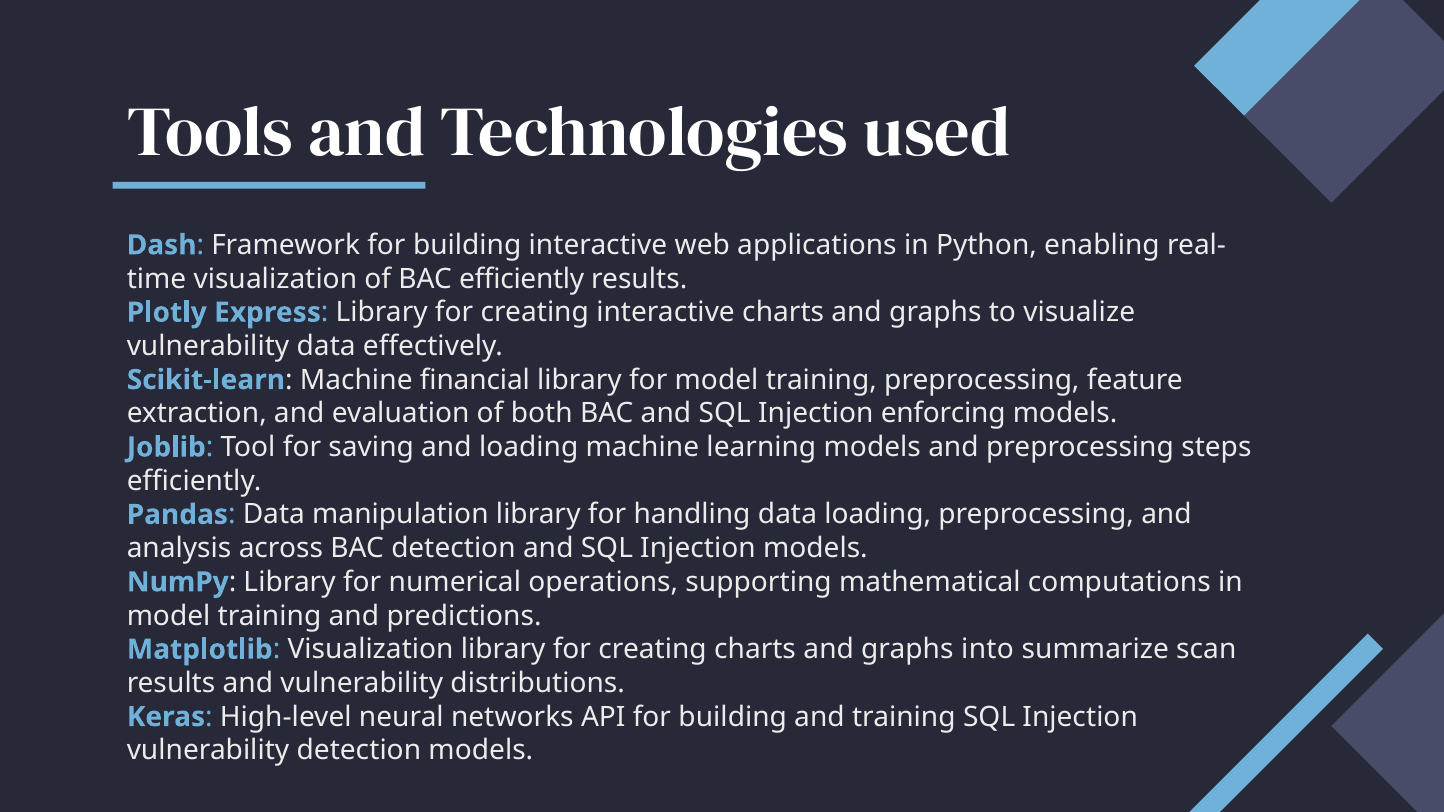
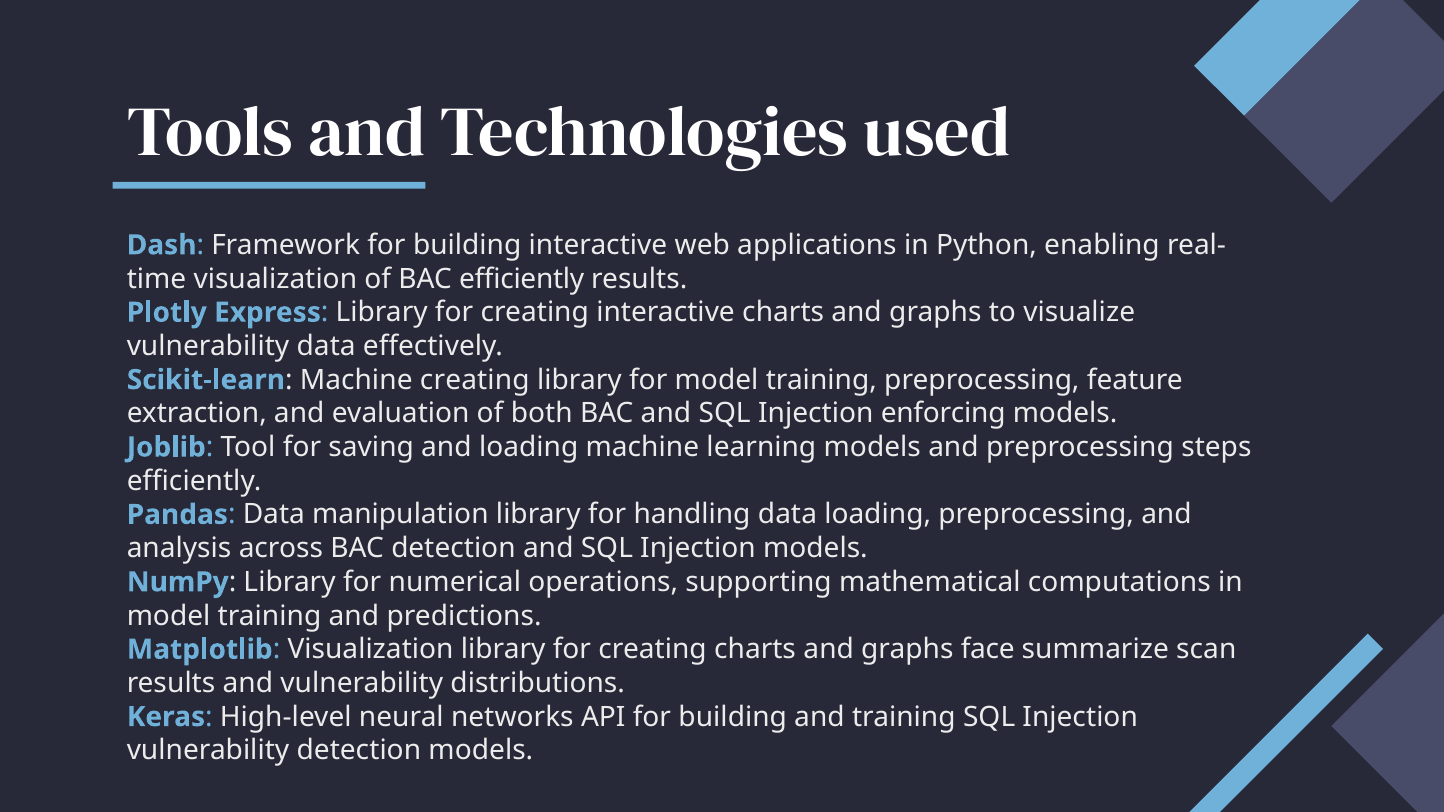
Machine financial: financial -> creating (475, 380)
into: into -> face (988, 650)
